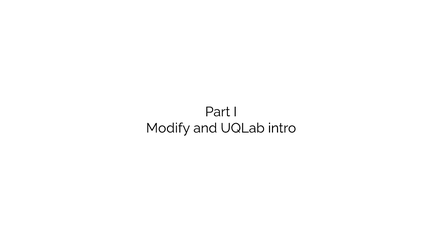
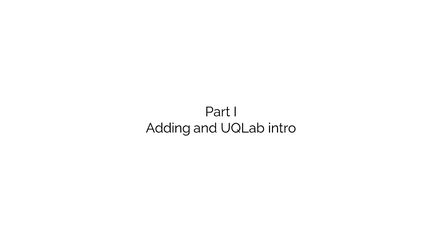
Modify: Modify -> Adding (168, 128)
